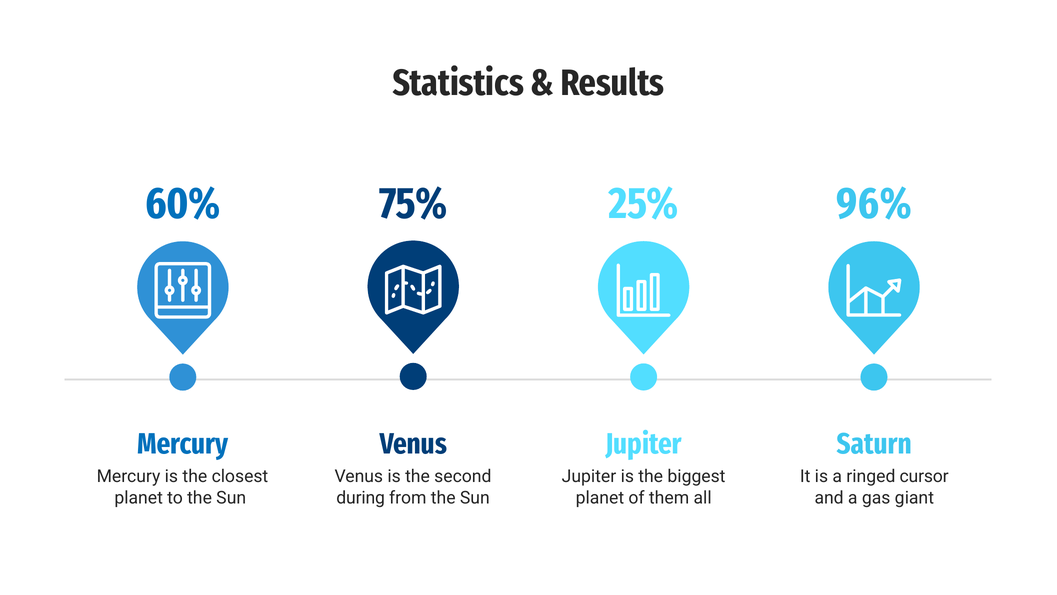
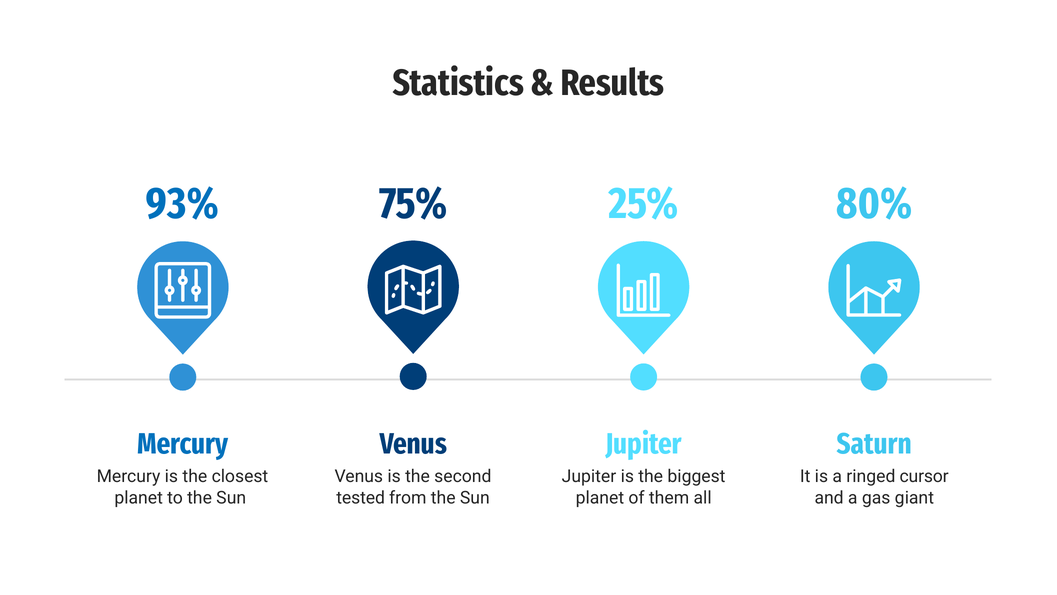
60%: 60% -> 93% (182, 204)
96%: 96% -> 80% (874, 204)
during: during -> tested (361, 497)
